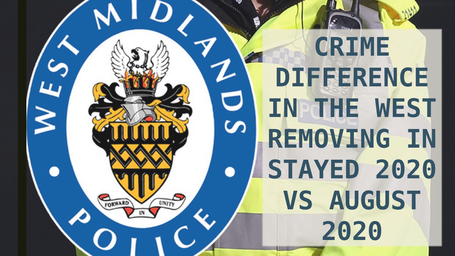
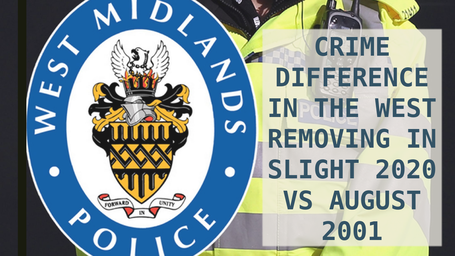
STAYED: STAYED -> SLIGHT (314, 170)
2020: 2020 -> 2001 (352, 232)
